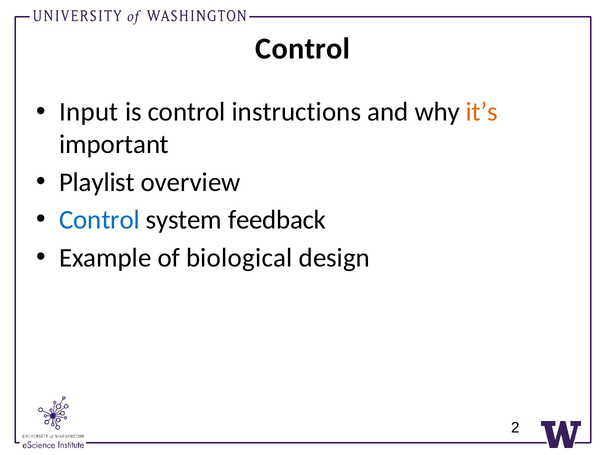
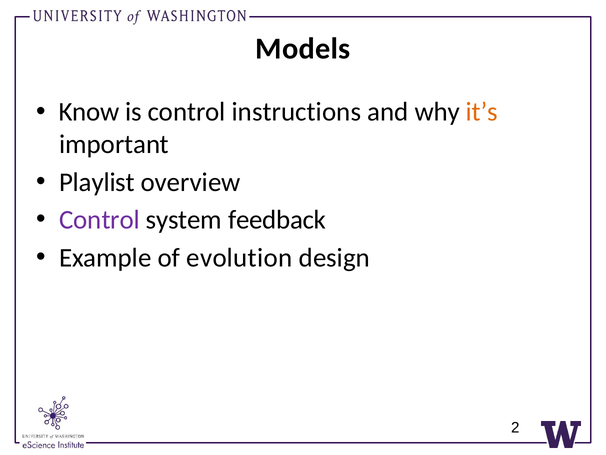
Control: Control -> Models (303, 49)
Input: Input -> Know (89, 112)
Control colour: blue -> purple (100, 220)
biological: biological -> evolution (239, 257)
